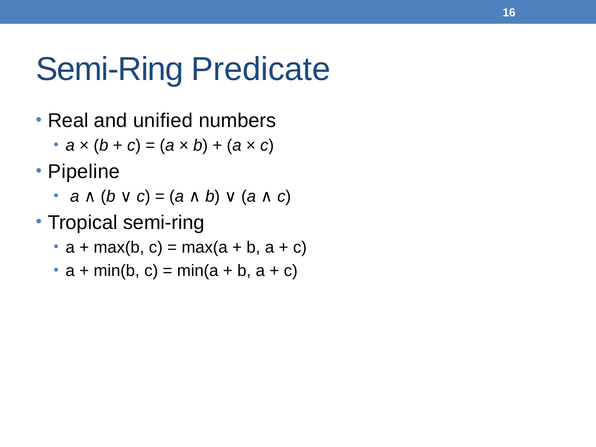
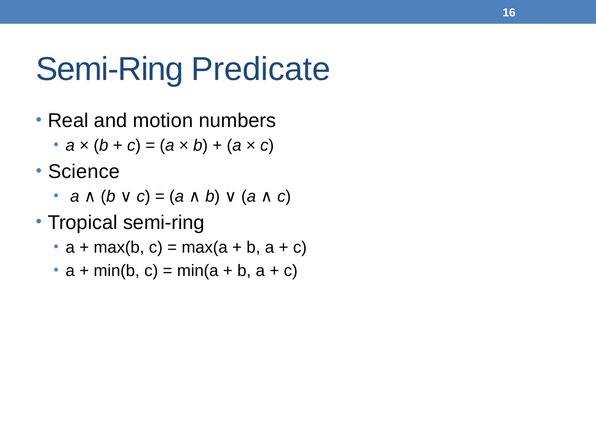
unified: unified -> motion (163, 121)
Pipeline: Pipeline -> Science (84, 172)
